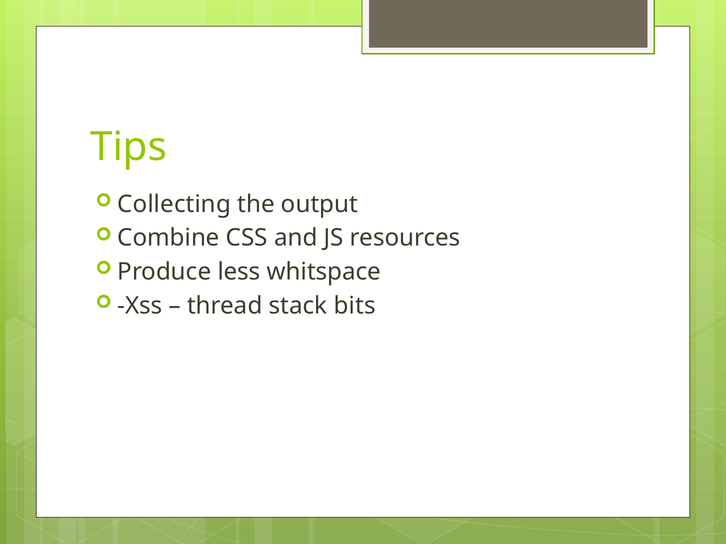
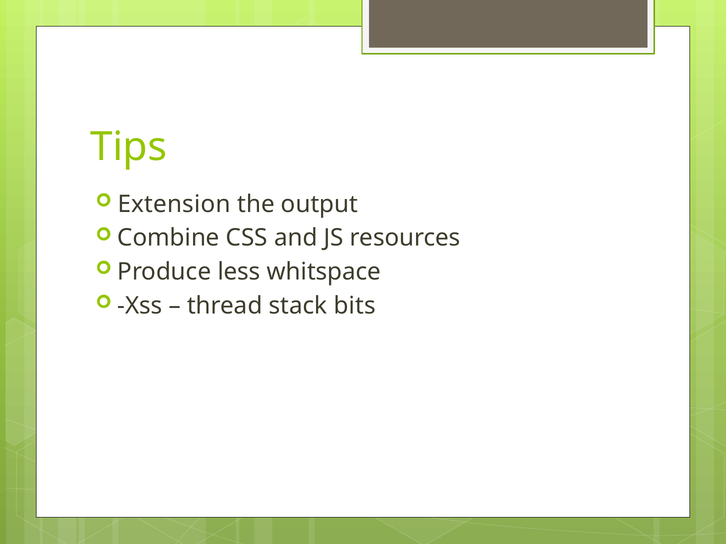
Collecting: Collecting -> Extension (174, 204)
